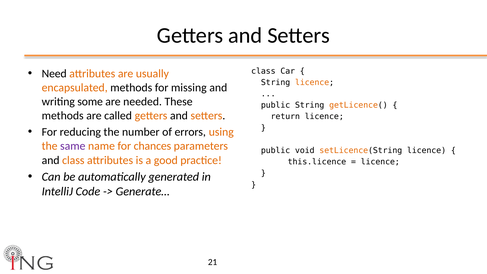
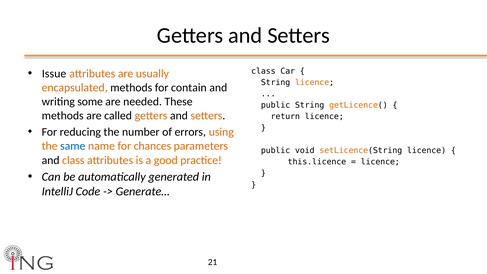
Need: Need -> Issue (54, 74)
missing: missing -> contain (189, 88)
same colour: purple -> blue (73, 146)
